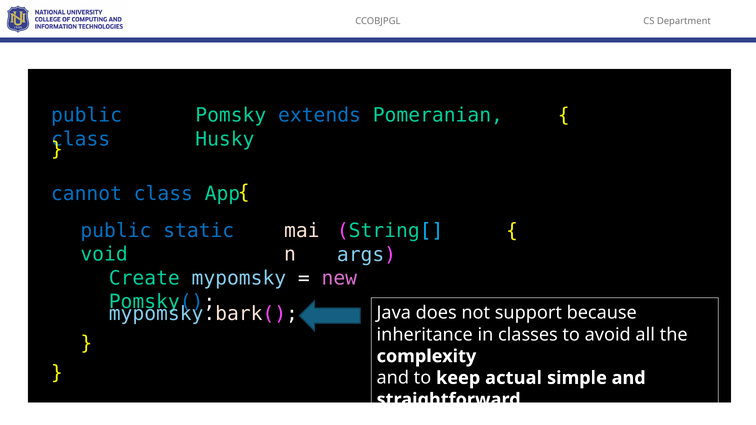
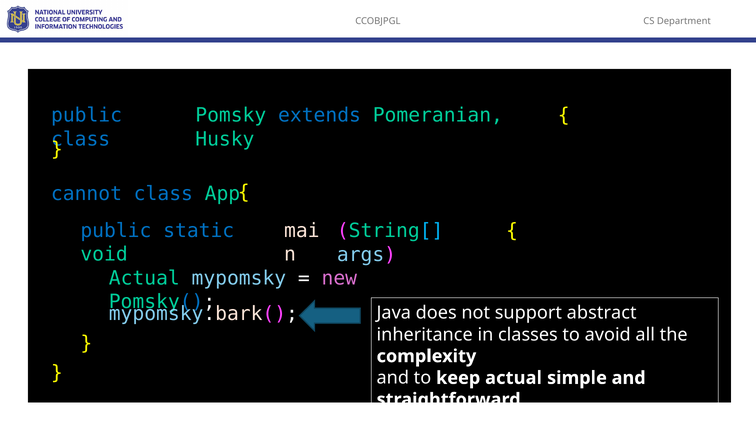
Create: Create -> Actual (144, 278)
because: because -> abstract (602, 313)
